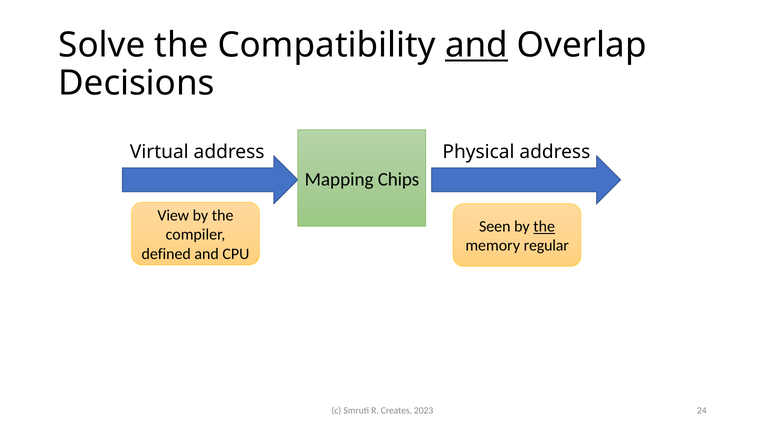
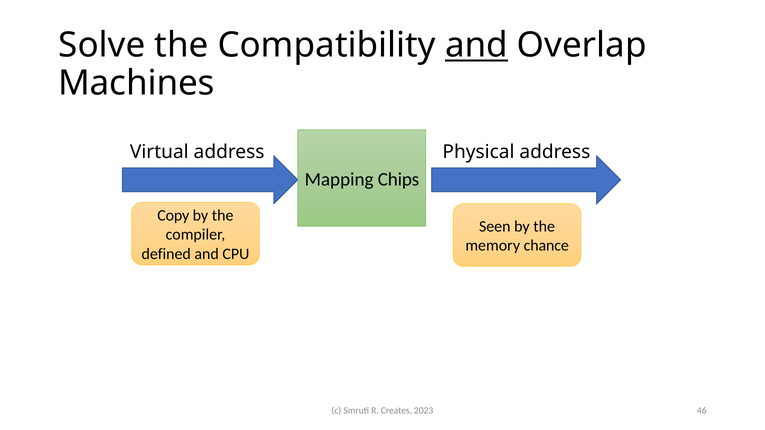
Decisions: Decisions -> Machines (136, 83)
View: View -> Copy (173, 216)
the underline: present -> none (544, 227)
regular: regular -> chance (546, 246)
24: 24 -> 46 (702, 411)
